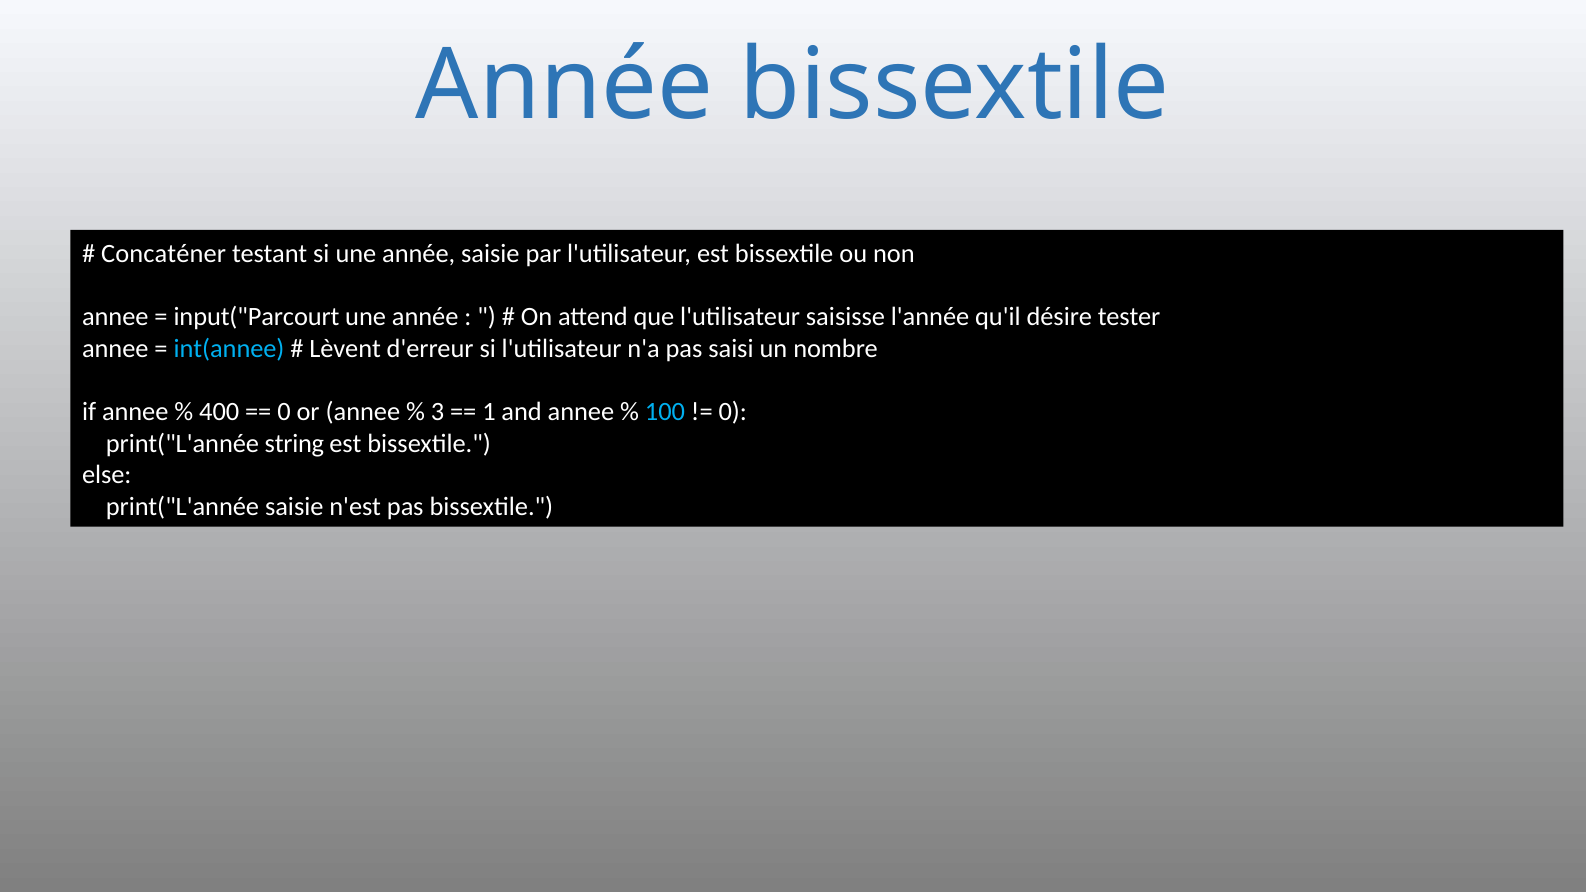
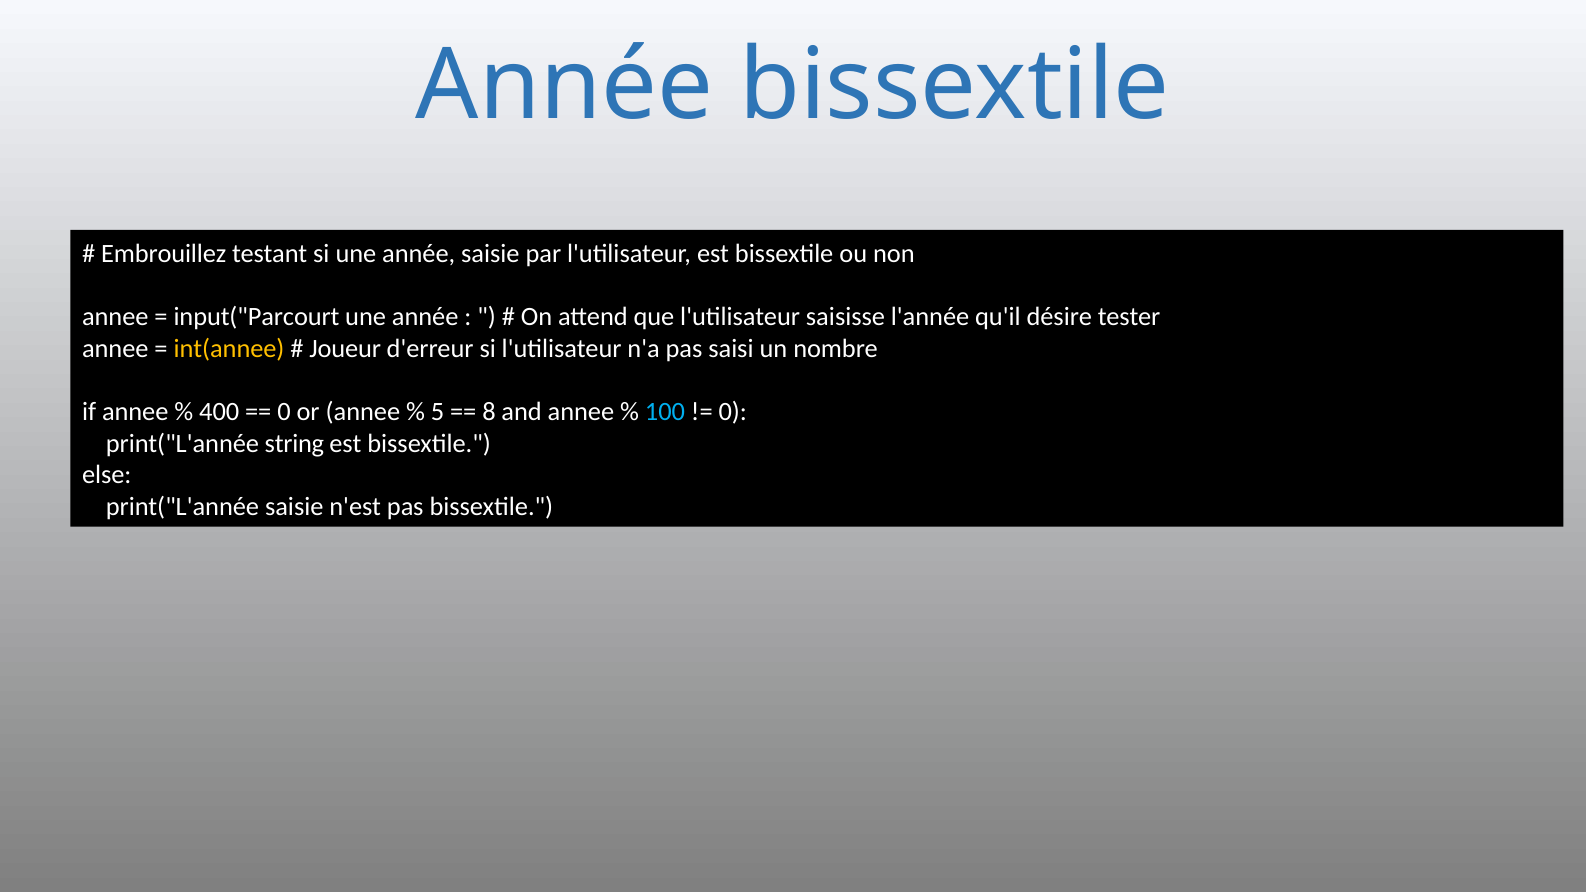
Concaténer: Concaténer -> Embrouillez (164, 253)
int(annee colour: light blue -> yellow (229, 348)
Lèvent: Lèvent -> Joueur (345, 348)
3: 3 -> 5 (437, 412)
1: 1 -> 8 (489, 412)
